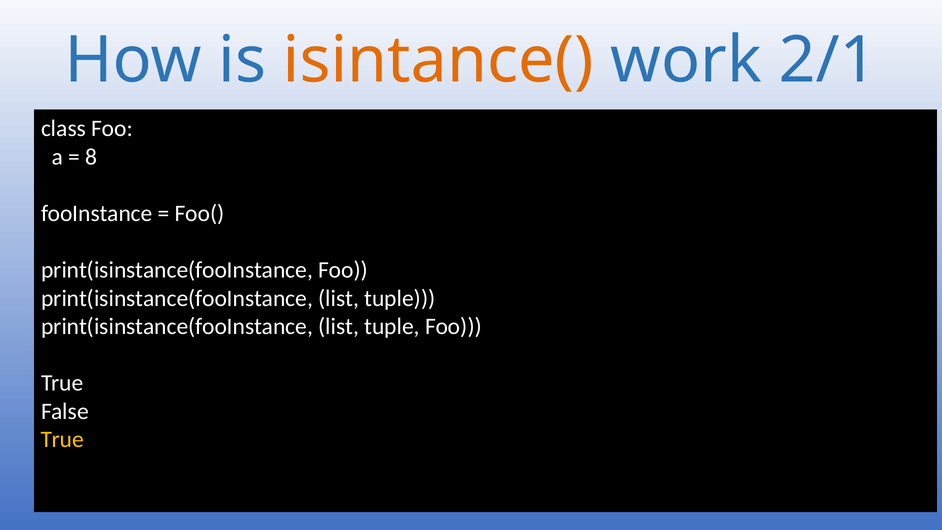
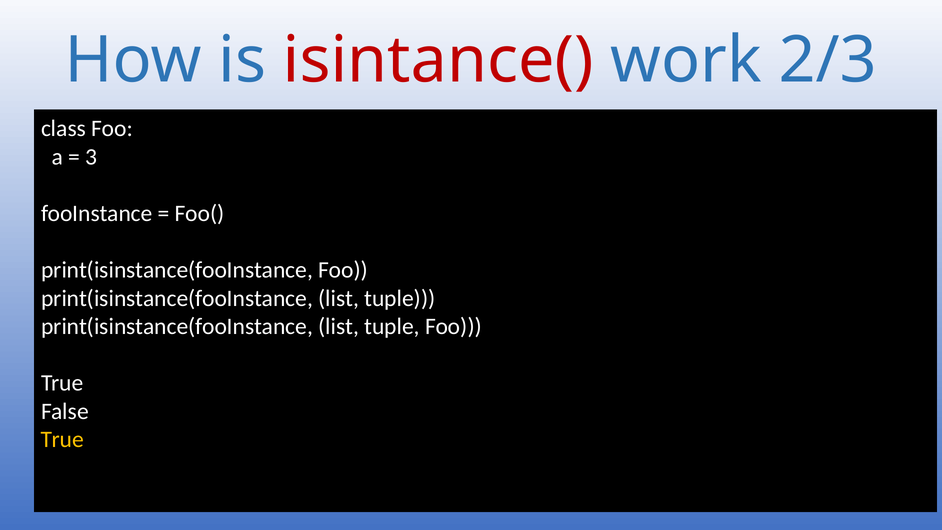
isintance( colour: orange -> red (438, 61)
2/1: 2/1 -> 2/3 (828, 61)
8: 8 -> 3 (91, 157)
